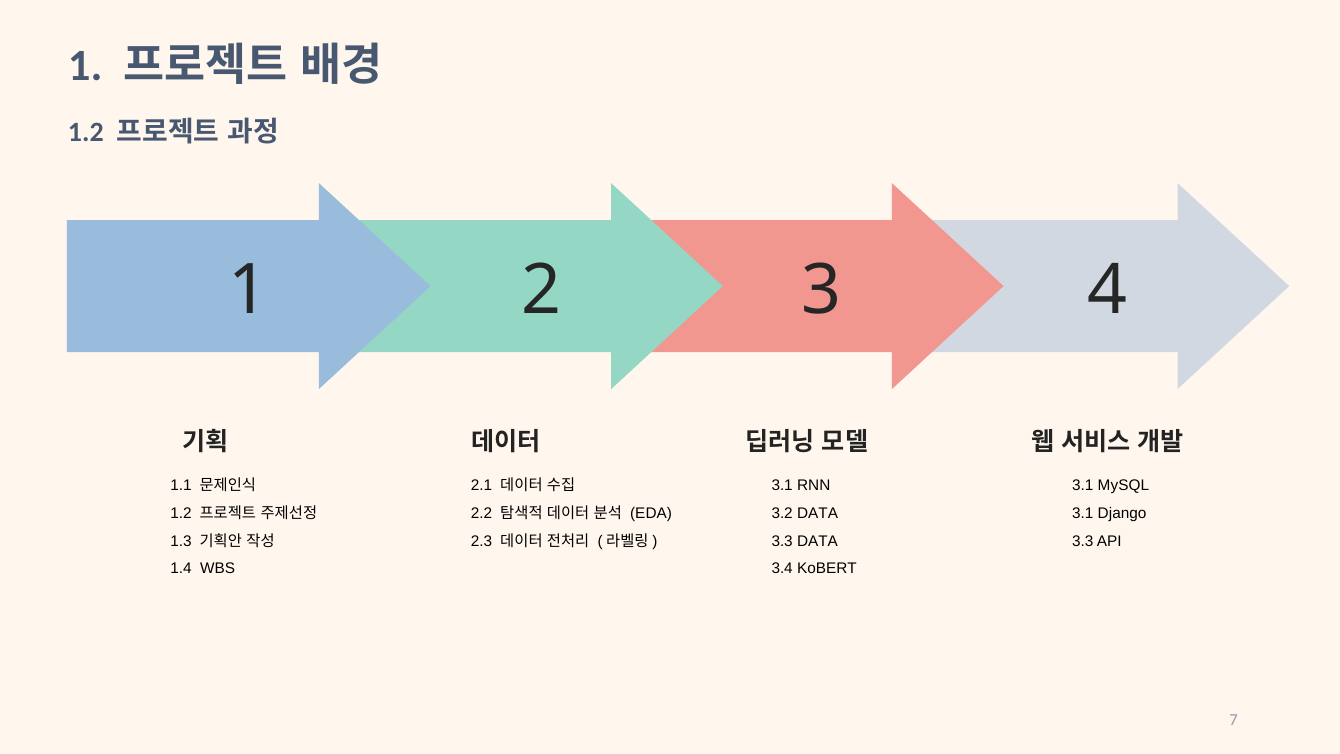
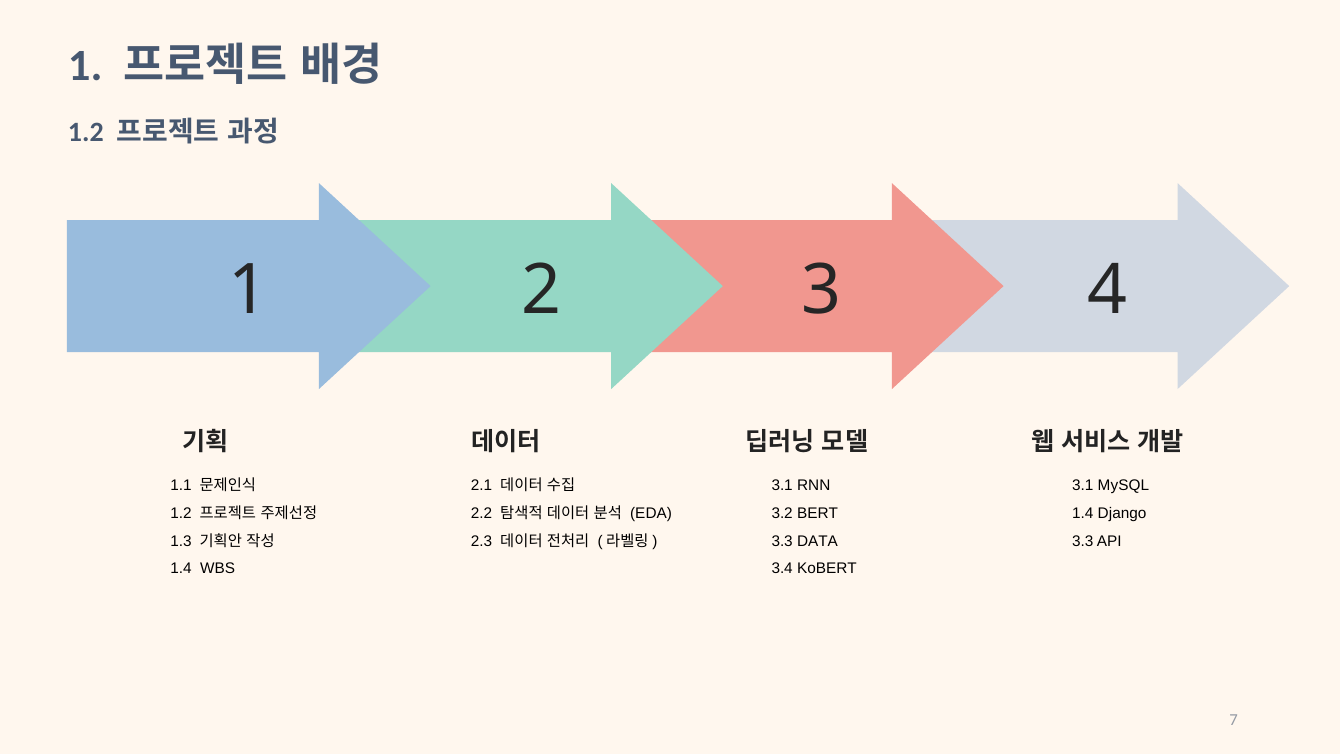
3.2 DATA: DATA -> BERT (818, 513)
3.1: 3.1 -> 1.4 (1083, 513)
